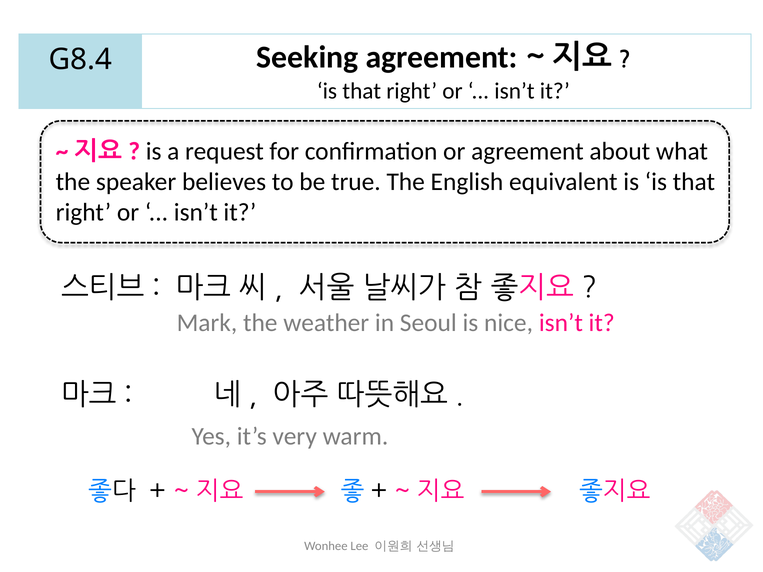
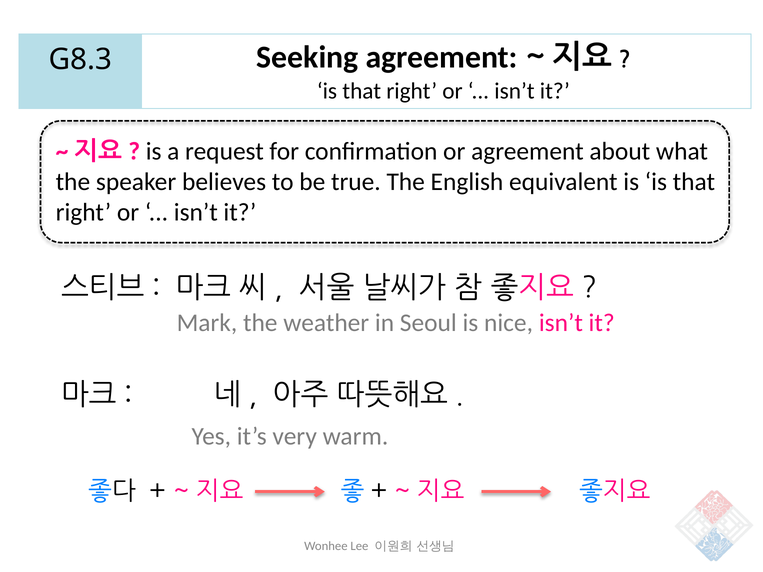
G8.4: G8.4 -> G8.3 (80, 60)
